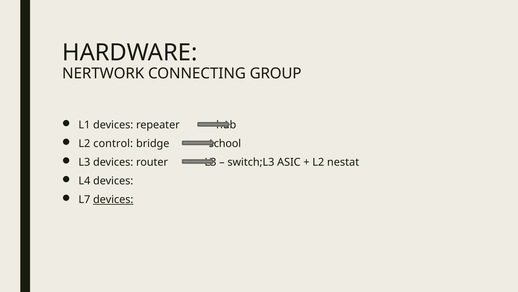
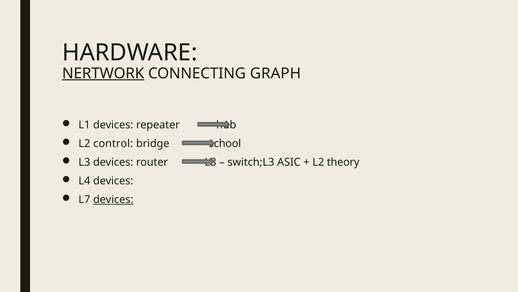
NERTWORK underline: none -> present (103, 73)
GROUP: GROUP -> GRAPH (275, 73)
nestat: nestat -> theory (343, 162)
